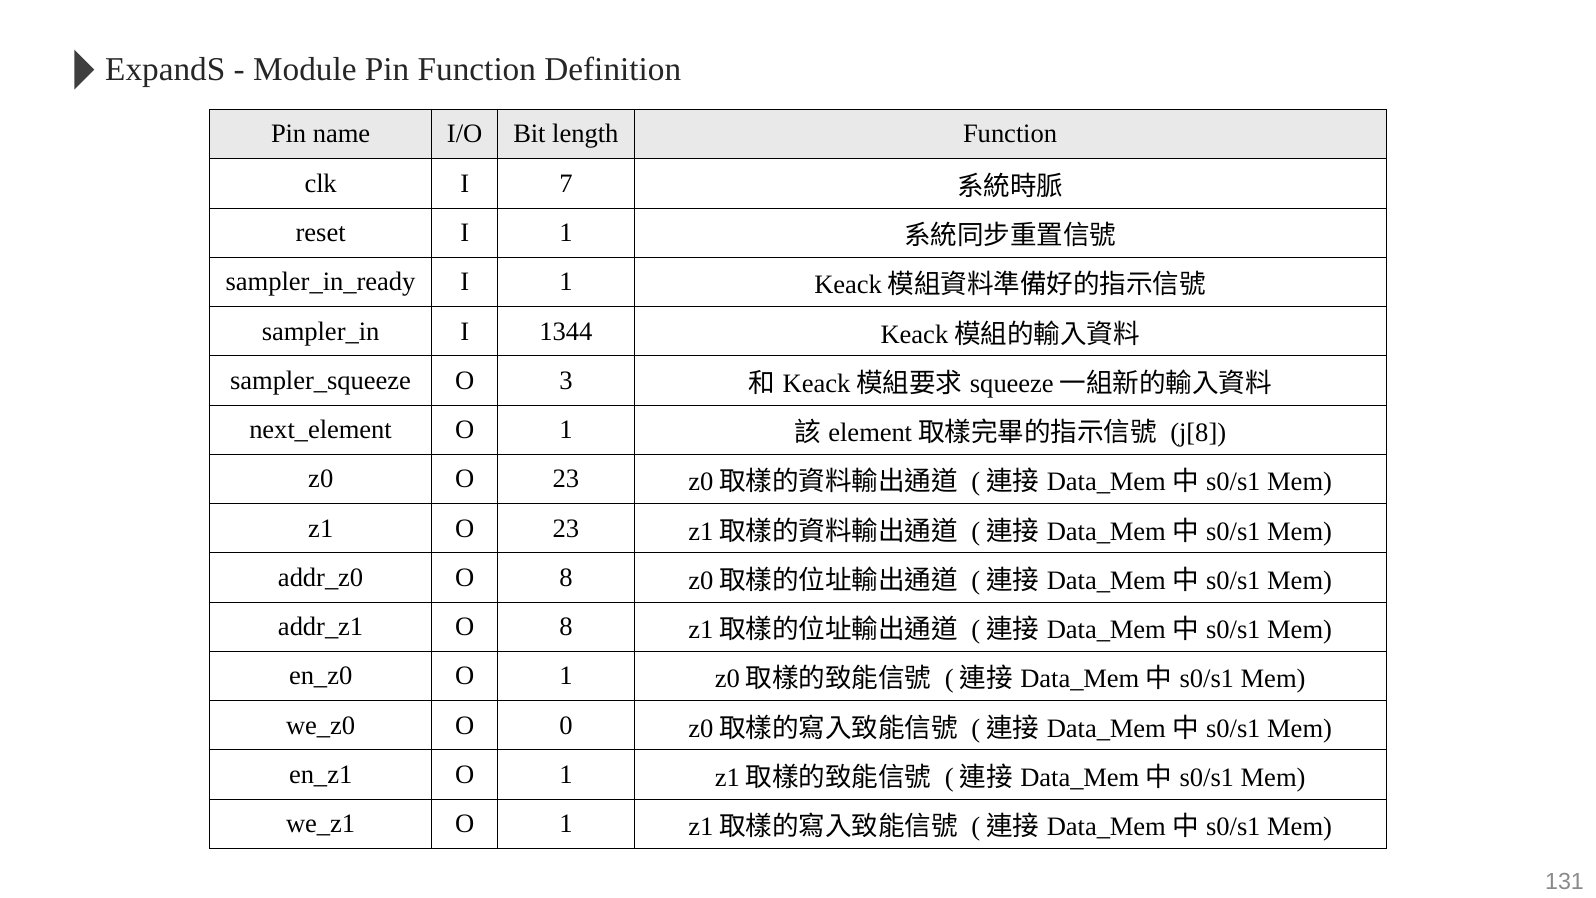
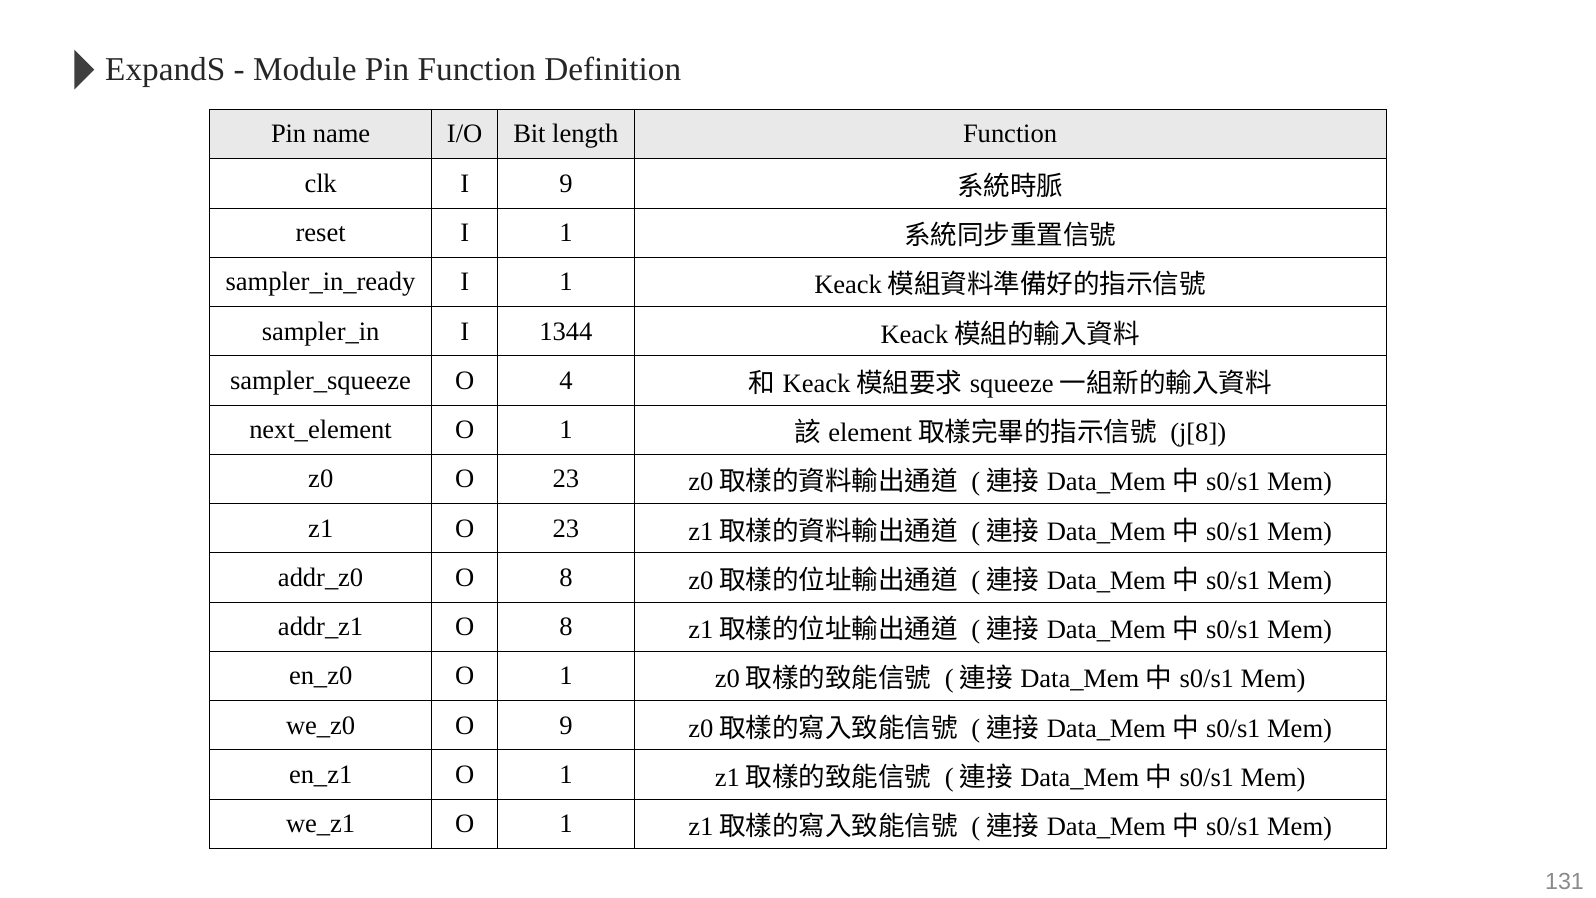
I 7: 7 -> 9 (566, 183)
3: 3 -> 4 (566, 380)
O 0: 0 -> 9 (566, 725)
